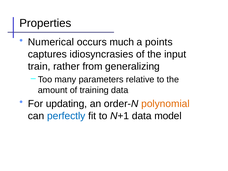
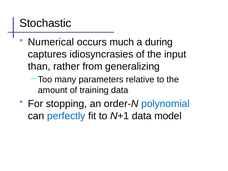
Properties: Properties -> Stochastic (45, 23)
points: points -> during (159, 42)
train: train -> than (39, 66)
updating: updating -> stopping (66, 104)
polynomial colour: orange -> blue (165, 104)
